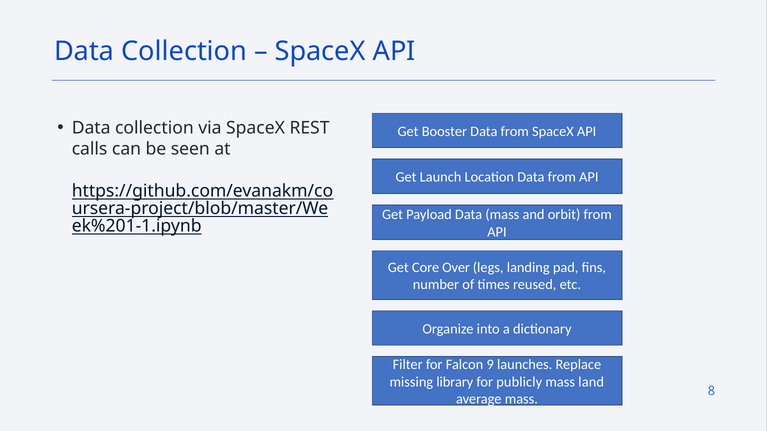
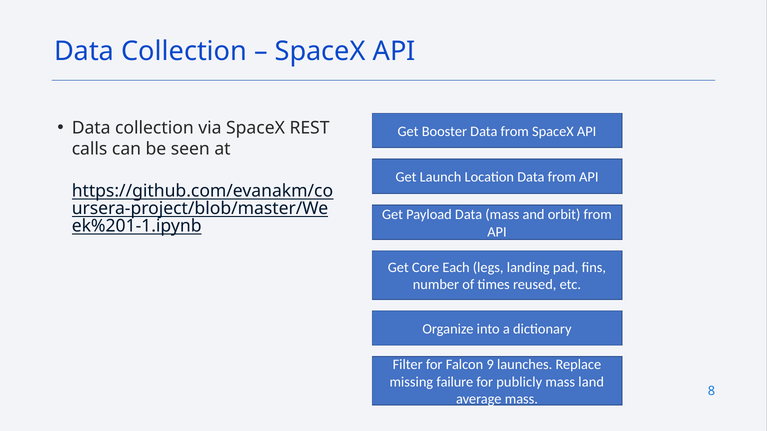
Over: Over -> Each (456, 268)
library: library -> failure (455, 382)
